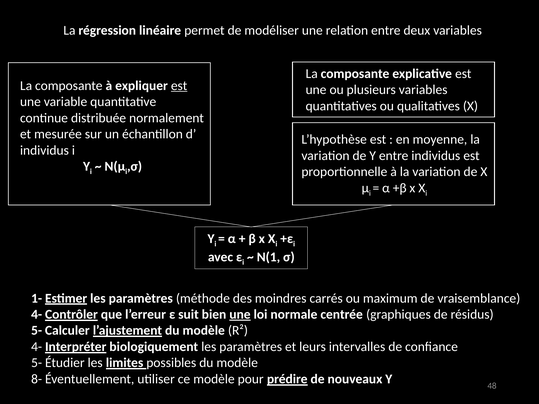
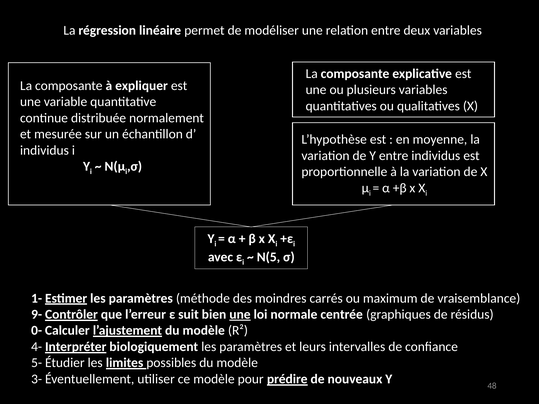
est underline: present -> none (179, 86)
N(1: N(1 -> N(5 (268, 257)
4-: 4- -> 9- (37, 315)
5-: 5- -> 0- (37, 331)
8-: 8- -> 3- (37, 379)
